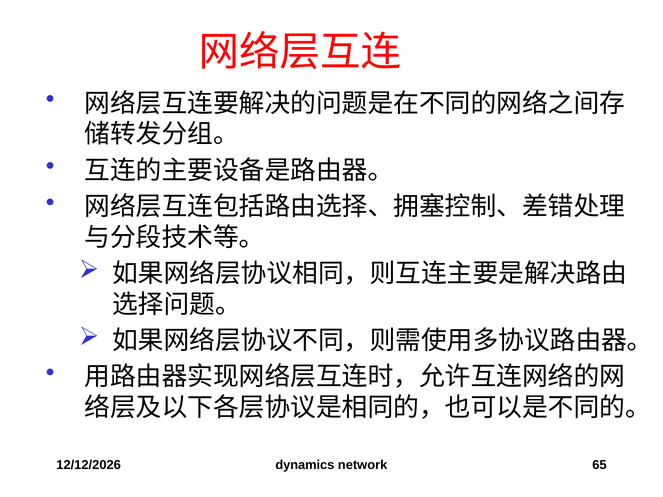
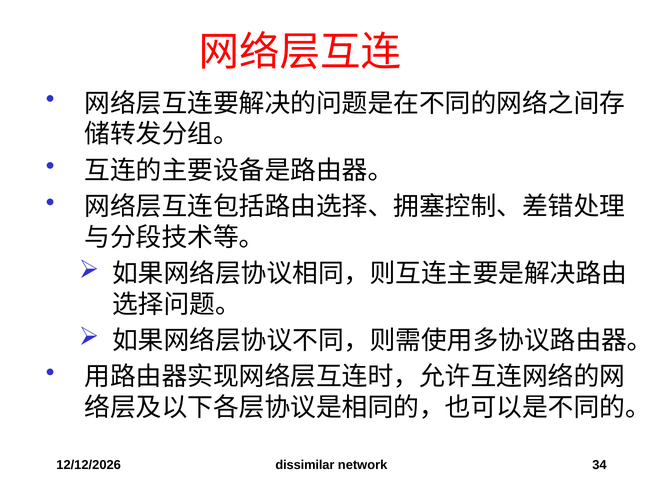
dynamics: dynamics -> dissimilar (305, 465)
65: 65 -> 34 (599, 465)
